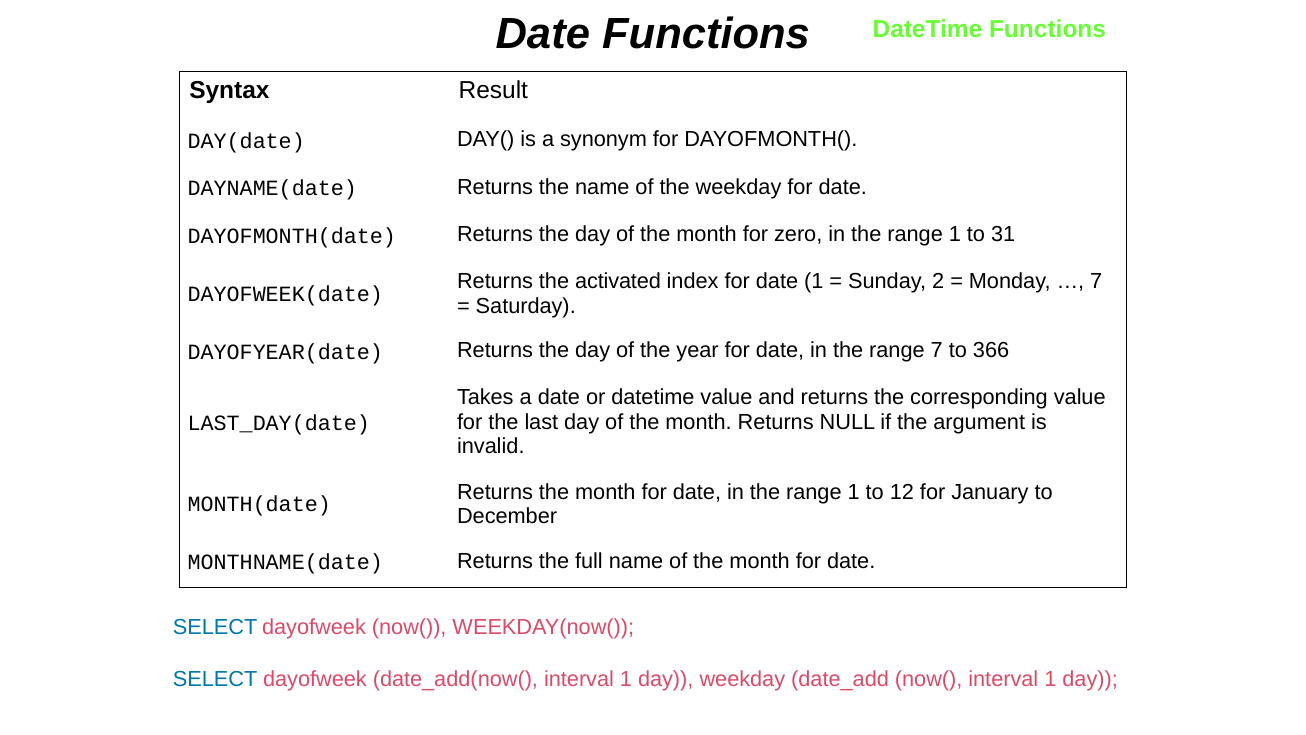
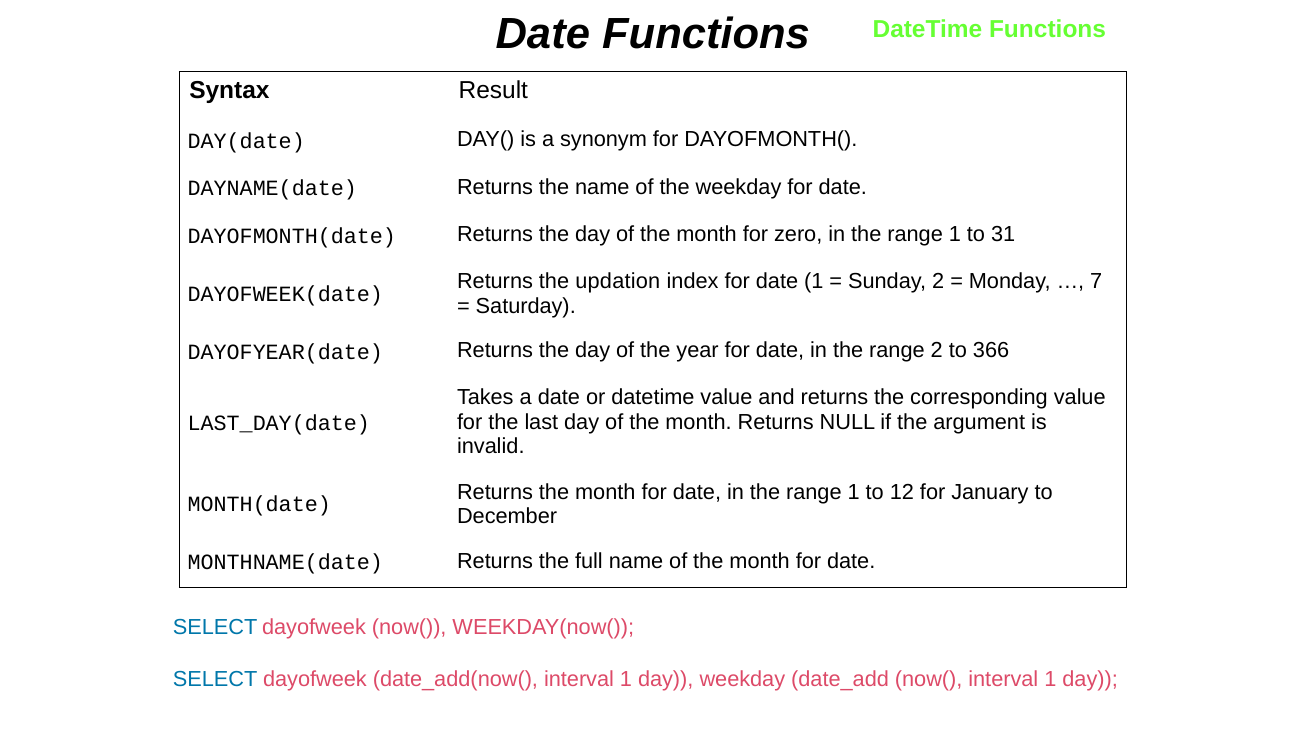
activated: activated -> updation (618, 282)
range 7: 7 -> 2 (937, 350)
